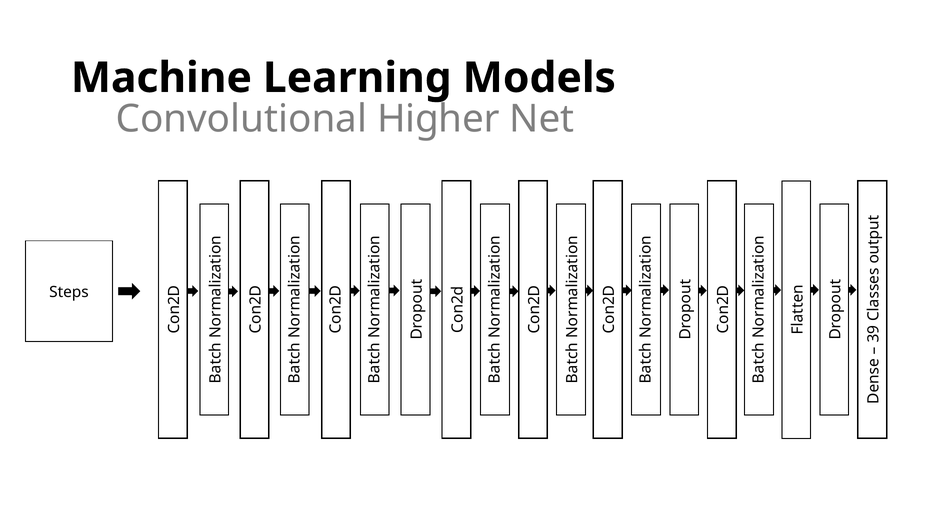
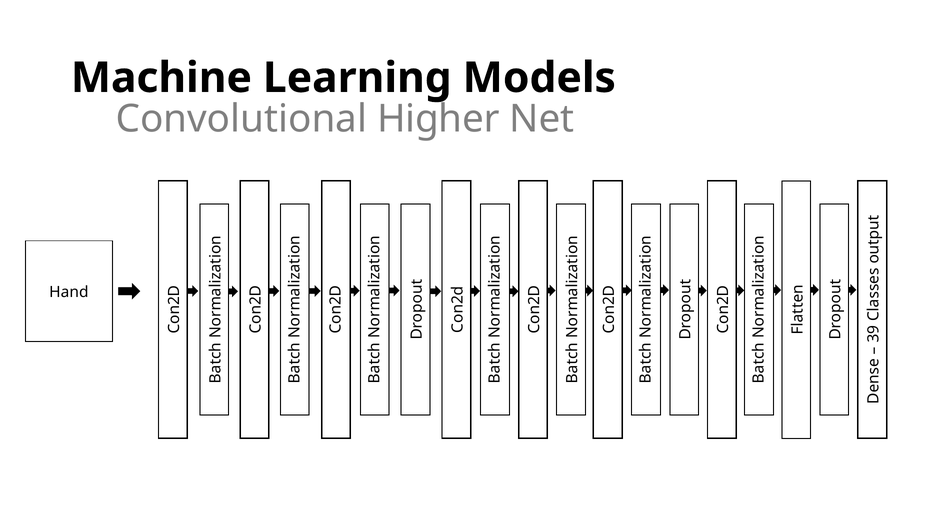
Steps: Steps -> Hand (69, 293)
